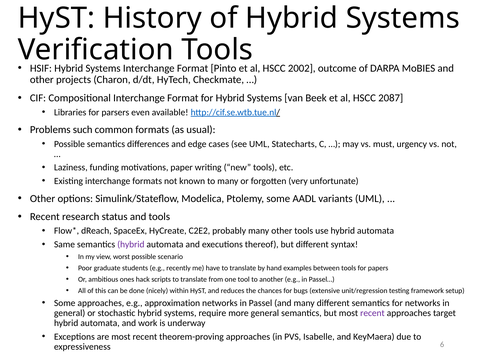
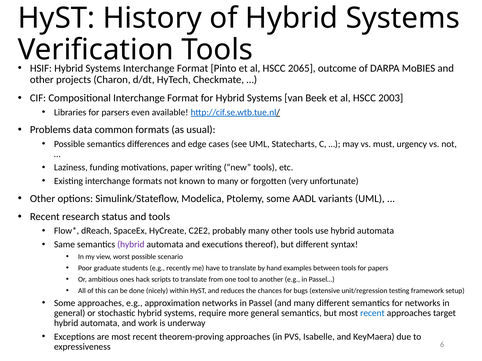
2002: 2002 -> 2065 (302, 68)
2087: 2087 -> 2003 (391, 98)
such: such -> data (83, 130)
recent colour: purple -> blue (372, 313)
